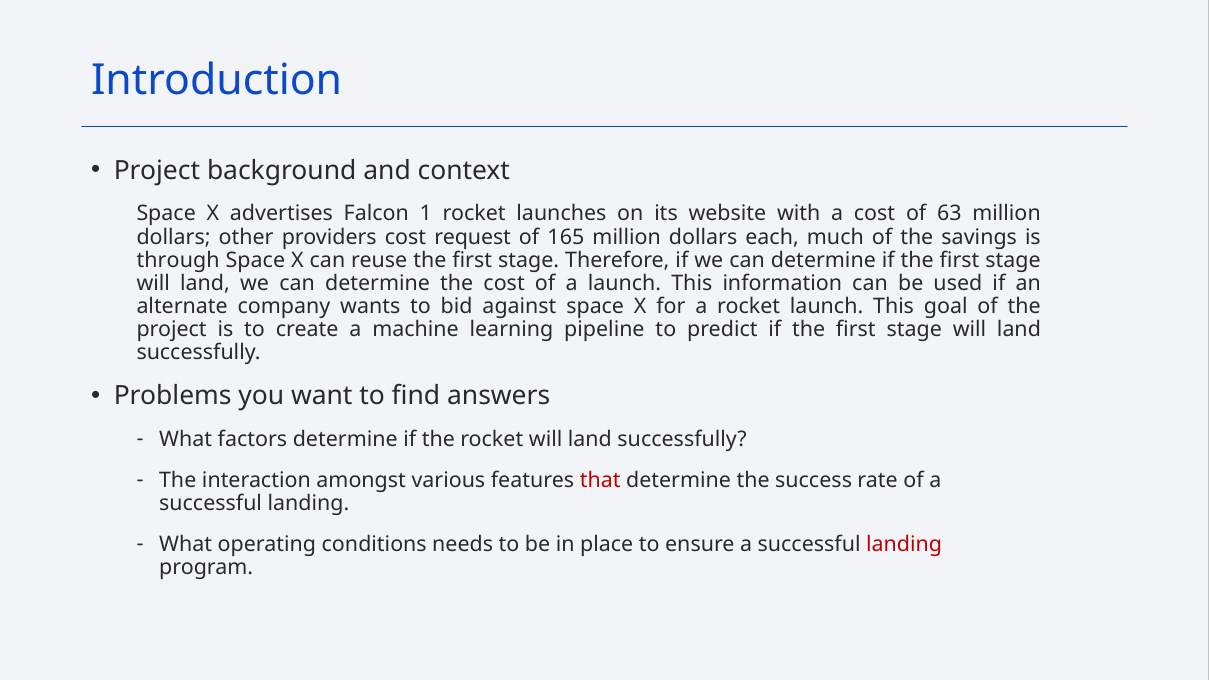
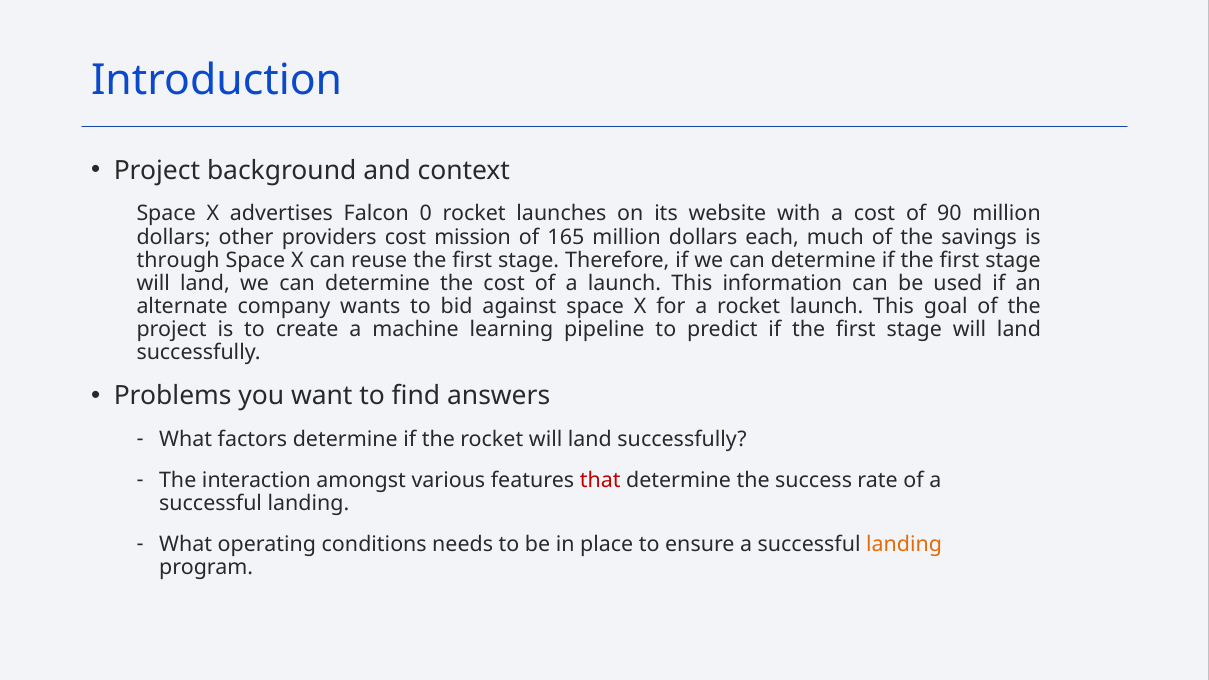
1: 1 -> 0 (426, 214)
63: 63 -> 90 (949, 214)
request: request -> mission (473, 237)
landing colour: red -> orange (904, 544)
